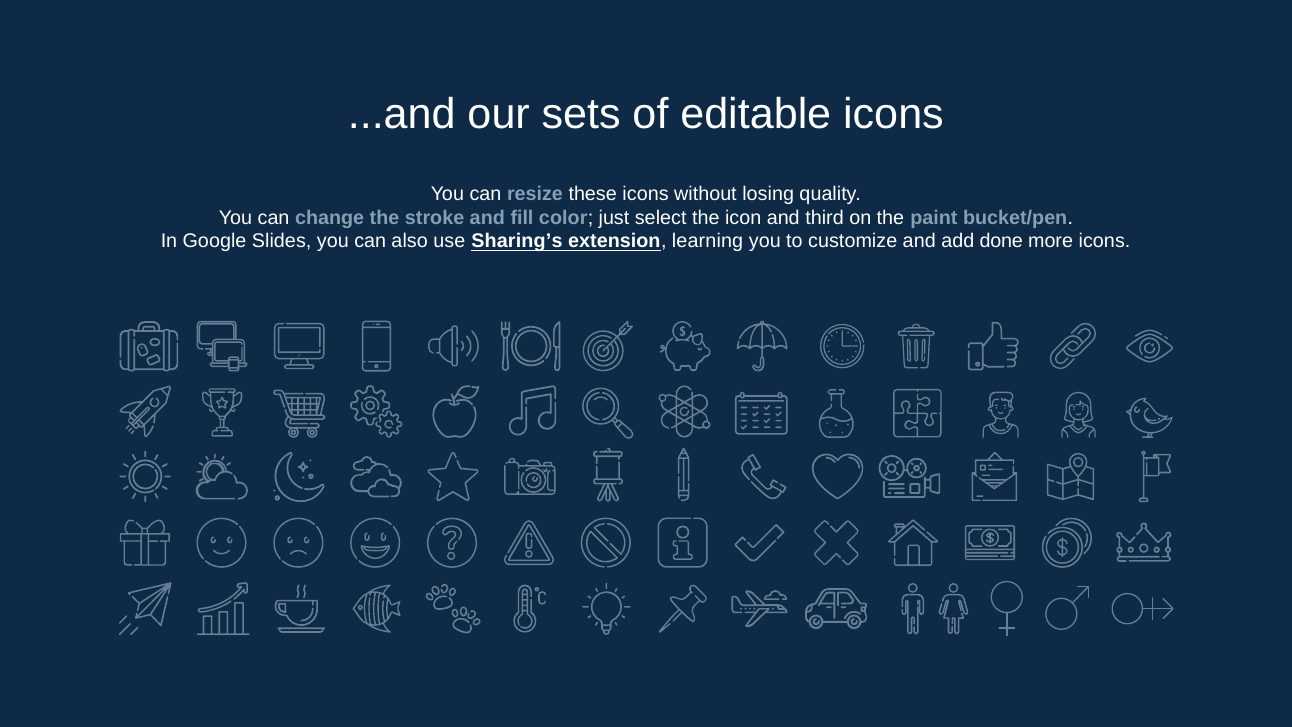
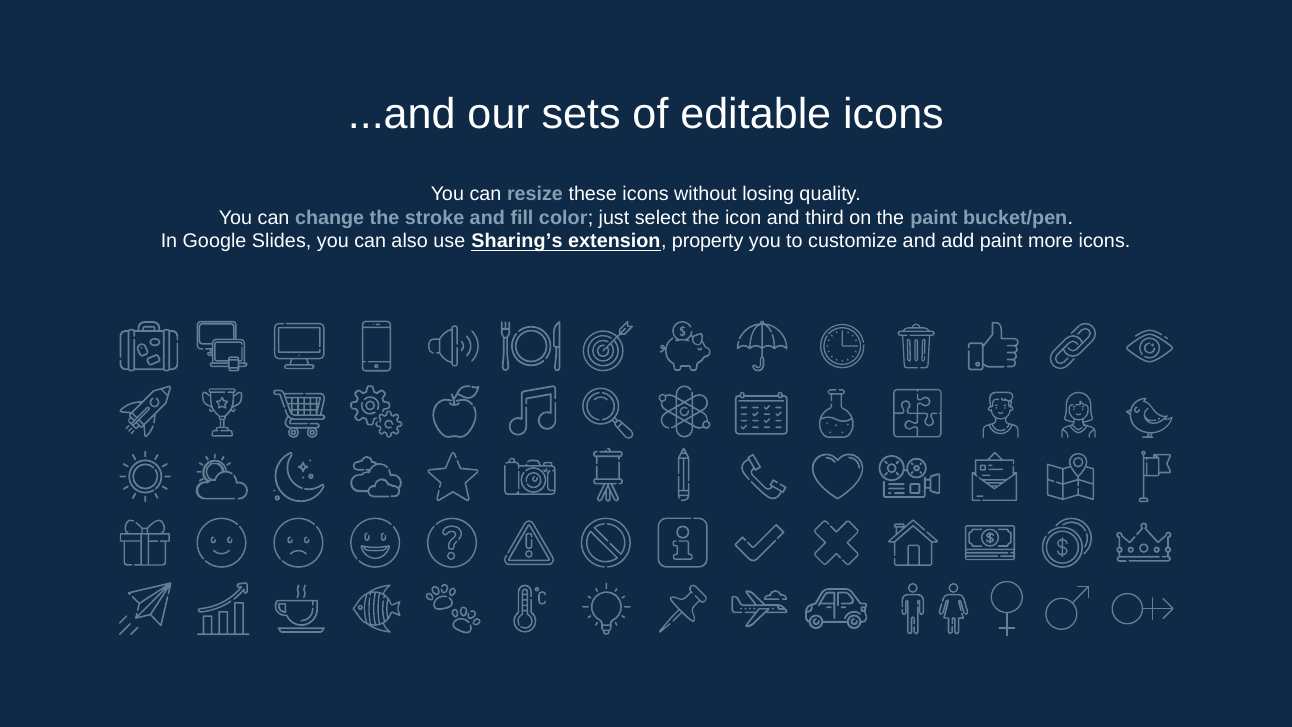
learning: learning -> property (708, 241)
add done: done -> paint (1001, 241)
